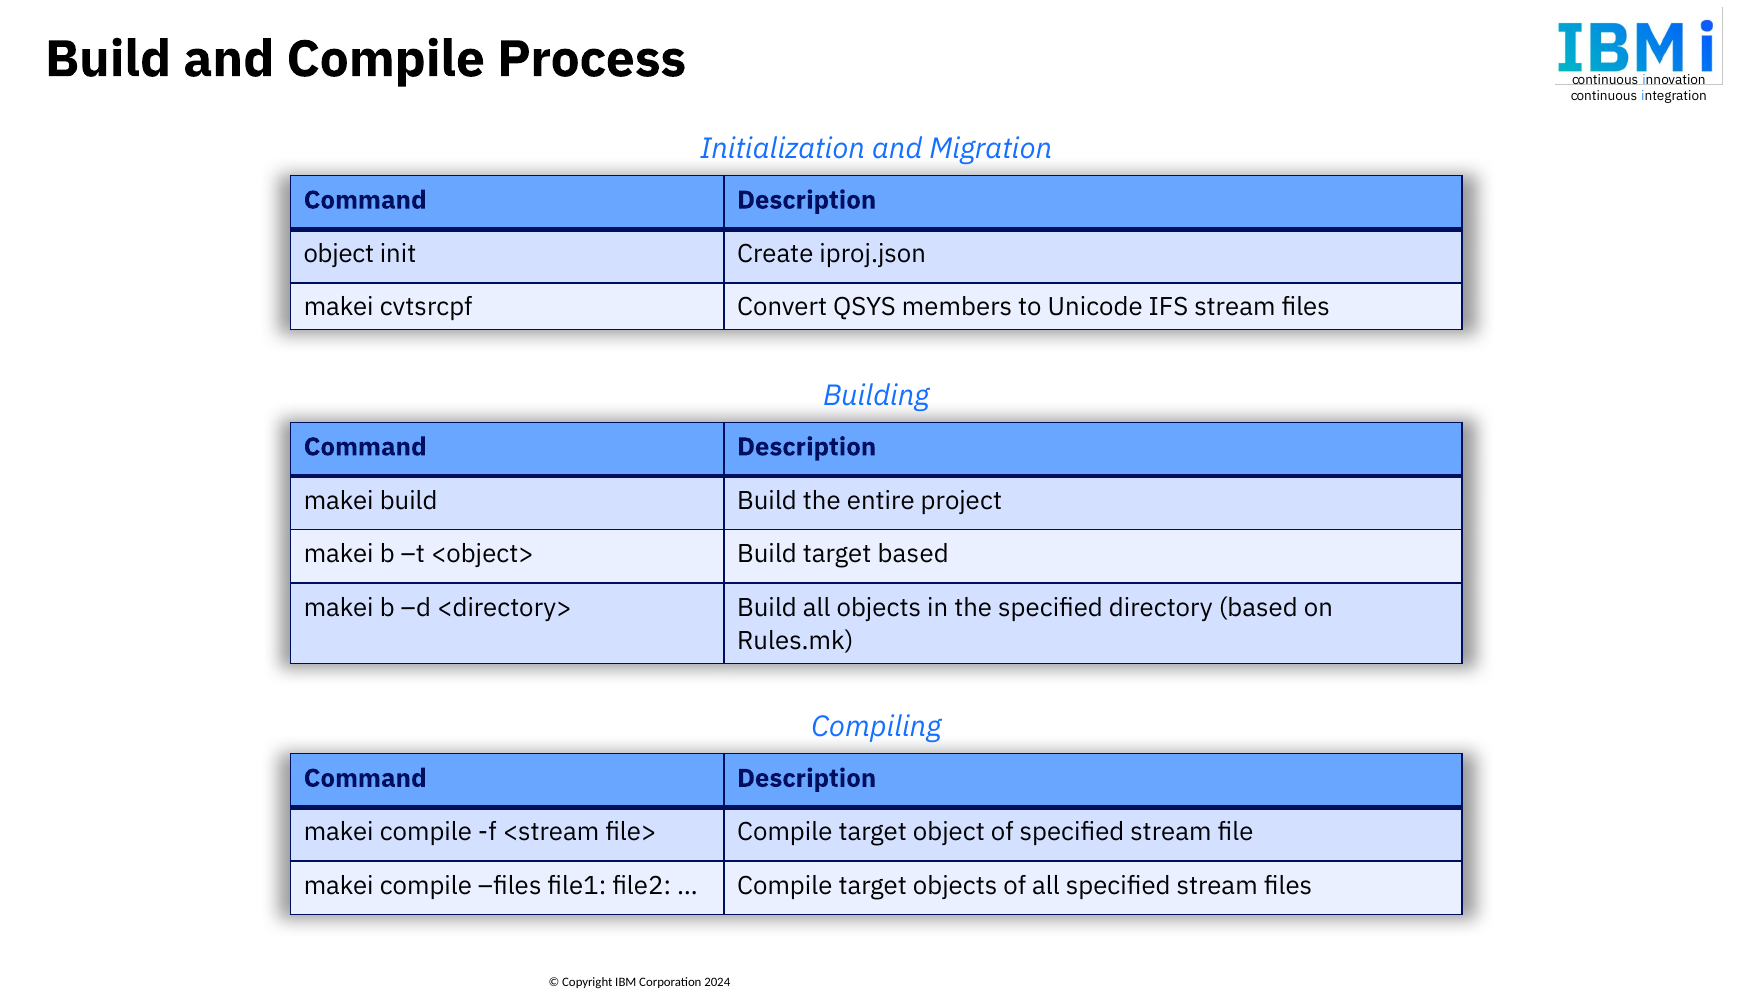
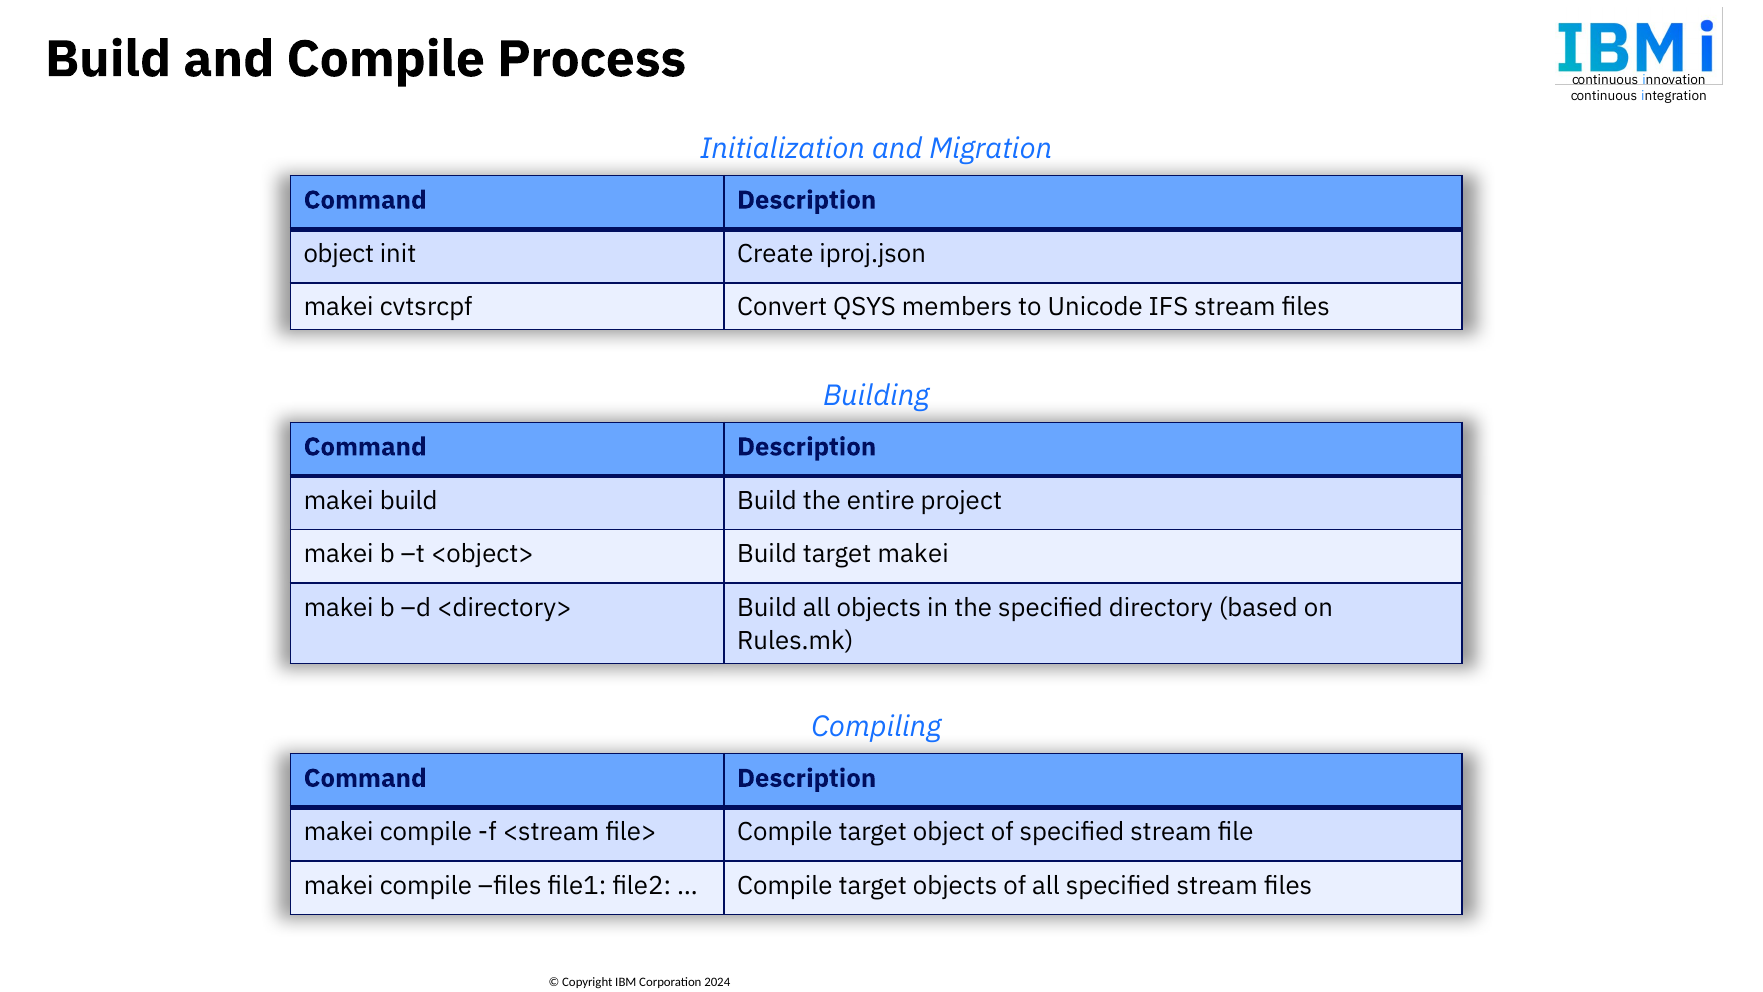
target based: based -> makei (913, 554)
